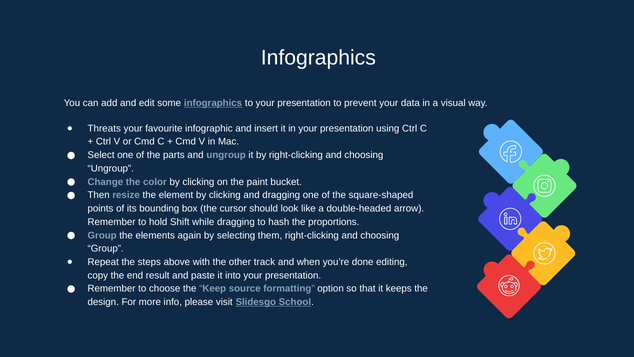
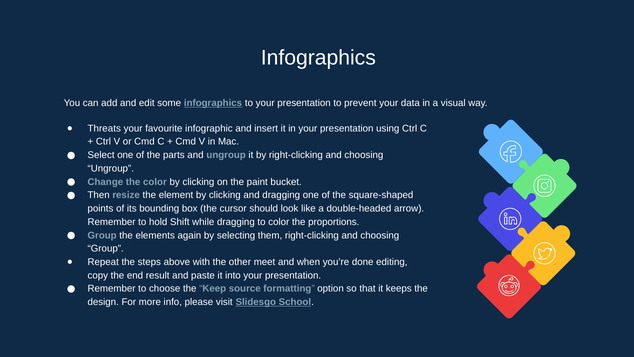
to hash: hash -> color (279, 222)
track: track -> meet (265, 262)
